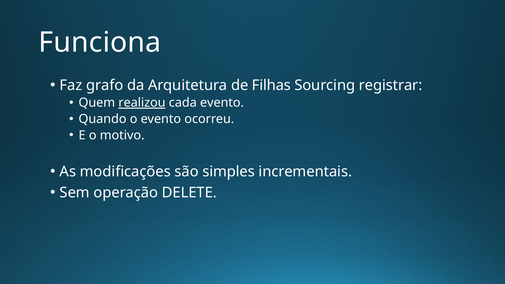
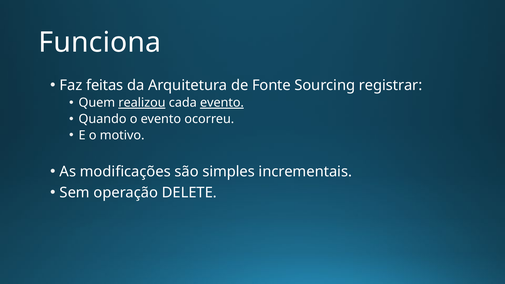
grafo: grafo -> feitas (105, 85)
Filhas: Filhas -> Fonte (271, 85)
evento underline: none -> present (222, 103)
